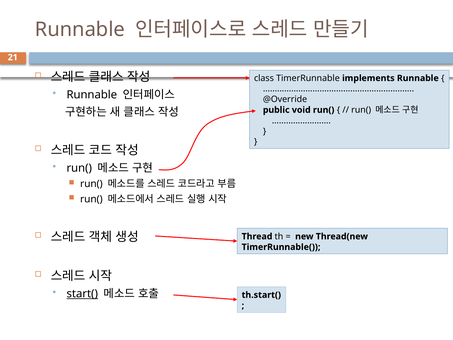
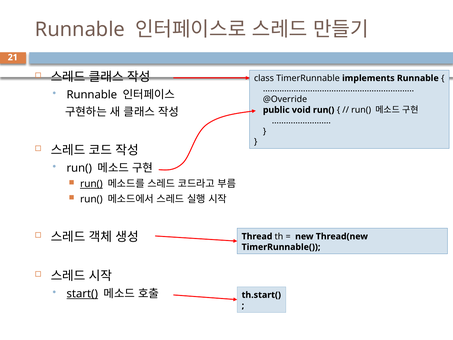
run( underline: none -> present (91, 184)
